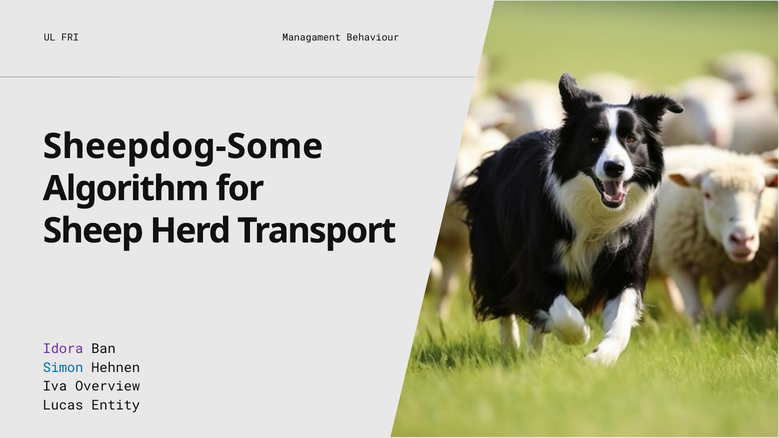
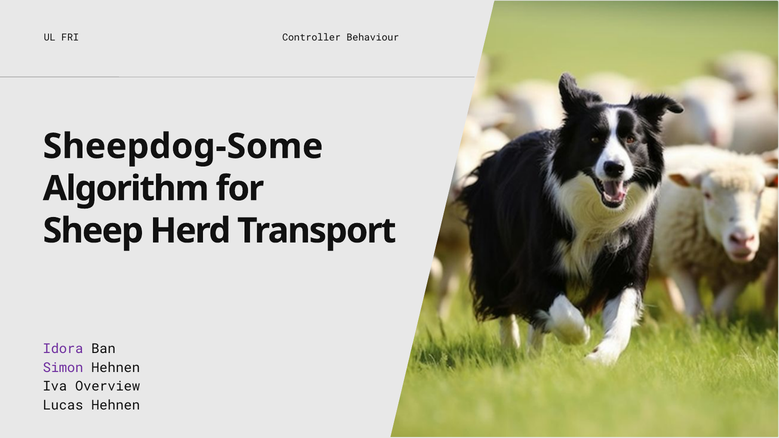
Managament: Managament -> Controller (312, 38)
Simon colour: blue -> purple (63, 368)
Lucas Entity: Entity -> Hehnen (116, 406)
